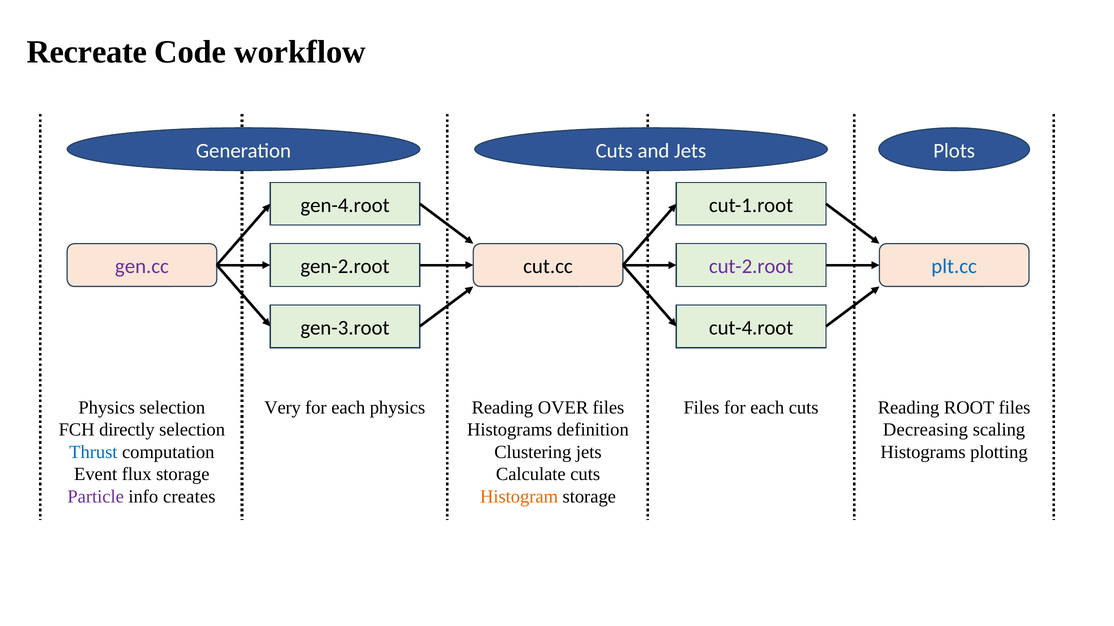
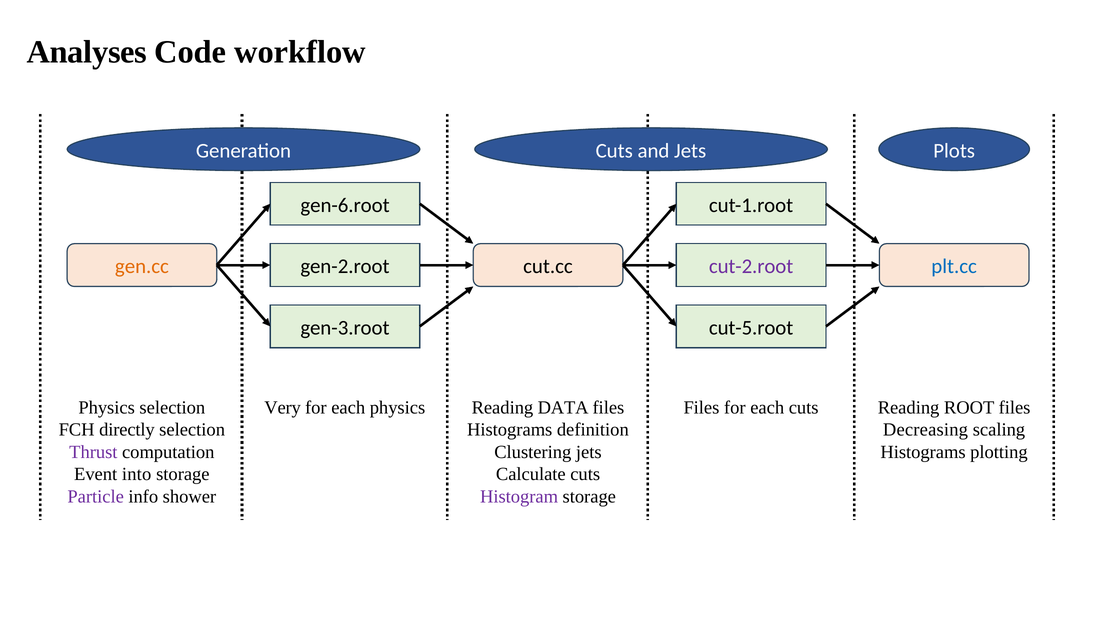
Recreate: Recreate -> Analyses (87, 52)
gen-4.root: gen-4.root -> gen-6.root (345, 205)
gen.cc colour: purple -> orange (142, 267)
cut-4.root: cut-4.root -> cut-5.root (751, 328)
OVER: OVER -> DATA (563, 408)
Thrust colour: blue -> purple (93, 453)
flux: flux -> into (137, 475)
creates: creates -> shower (189, 497)
Histogram colour: orange -> purple (519, 497)
